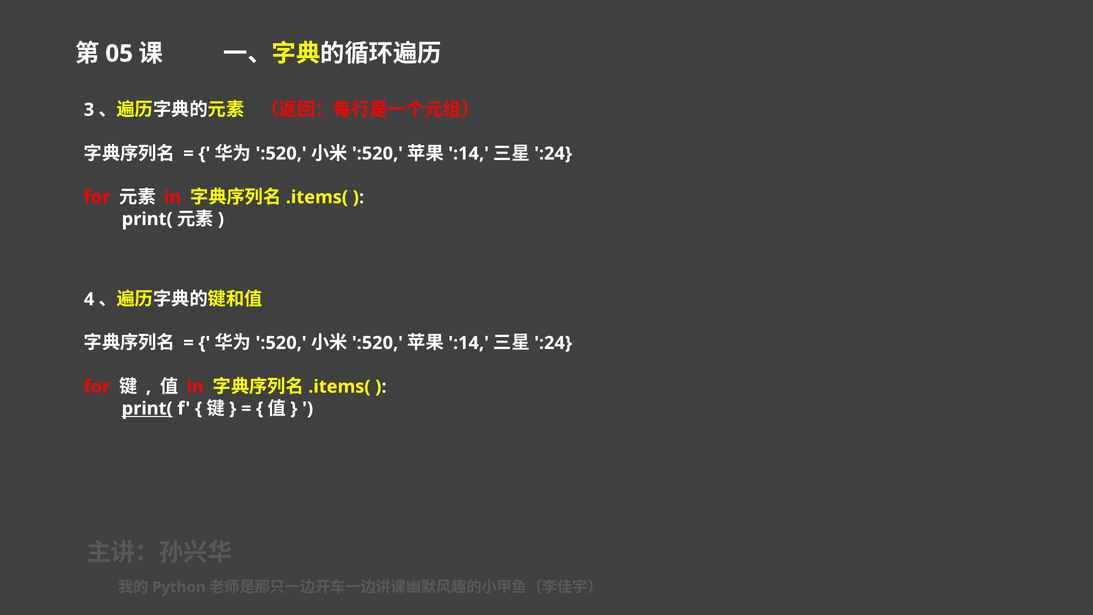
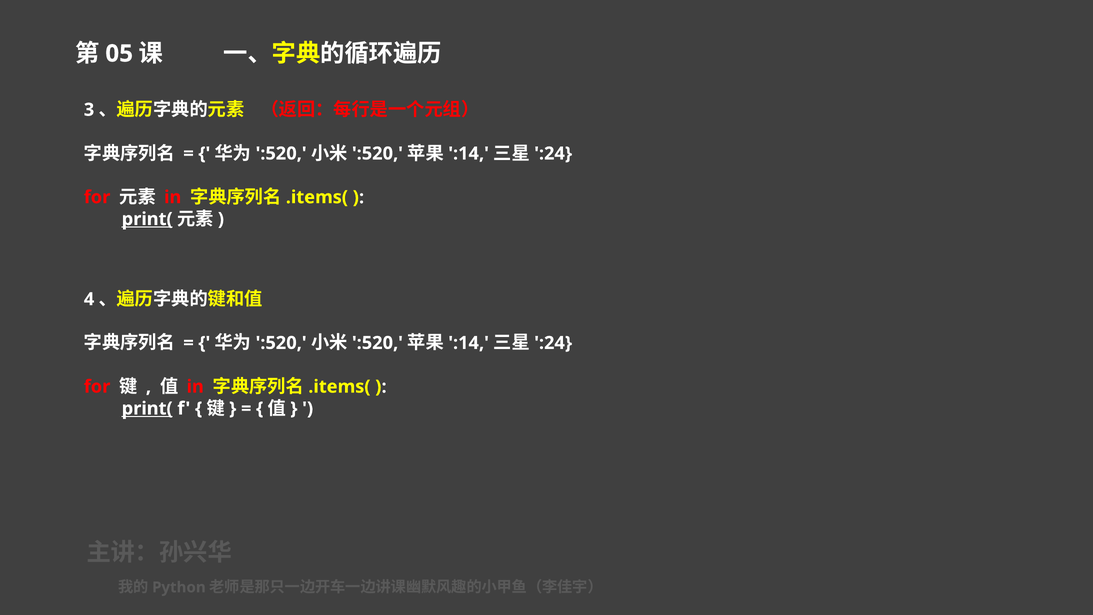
print( underline: none -> present (147, 219)
